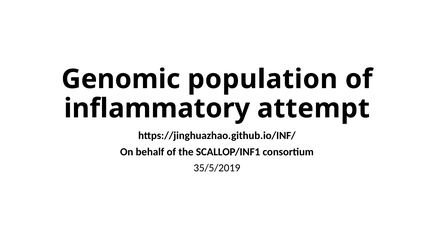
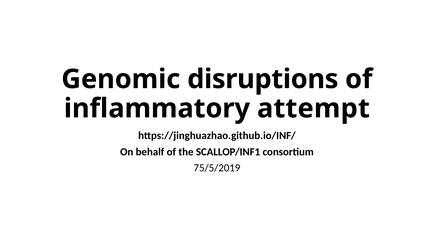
population: population -> disruptions (263, 79)
35/5/2019: 35/5/2019 -> 75/5/2019 (217, 168)
